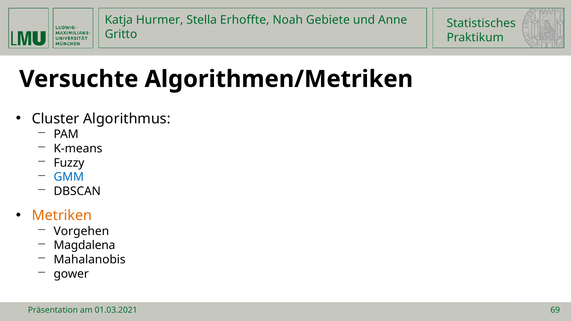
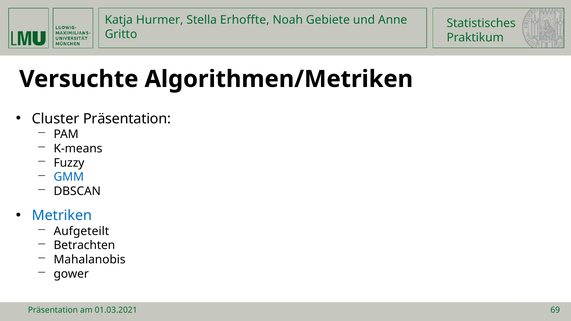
Cluster Algorithmus: Algorithmus -> Präsentation (127, 119)
Metriken colour: orange -> blue (62, 216)
Vorgehen: Vorgehen -> Aufgeteilt (81, 231)
Magdalena: Magdalena -> Betrachten (84, 246)
